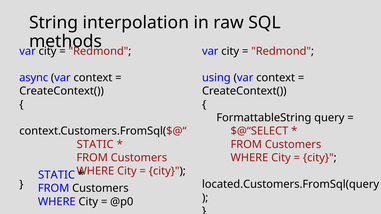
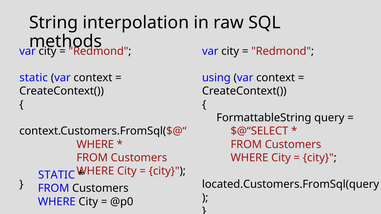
async: async -> static (34, 78)
STATIC: STATIC -> WHERE (95, 145)
